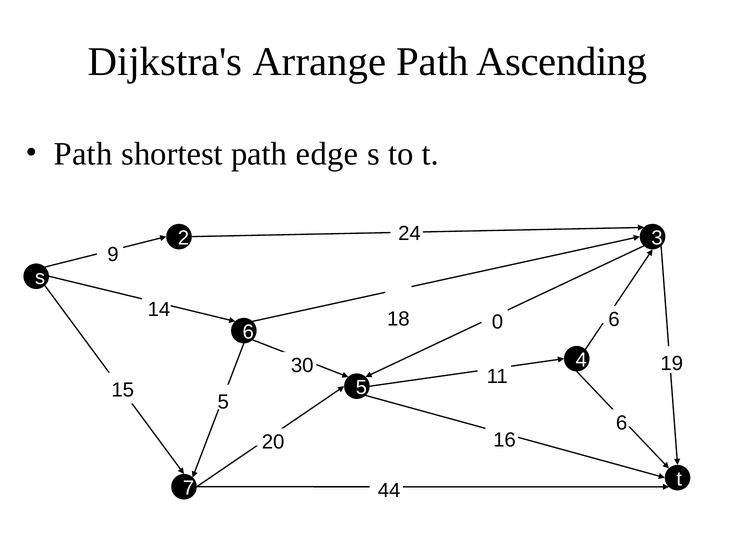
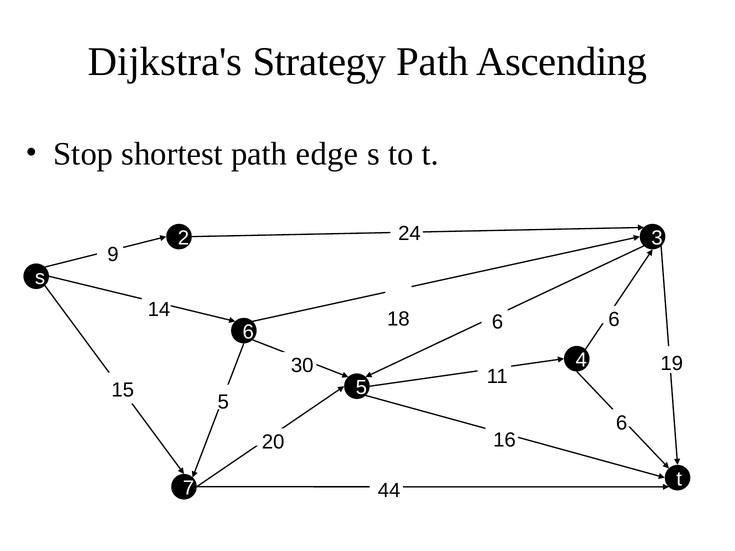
Arrange: Arrange -> Strategy (319, 62)
Path: Path -> Stop (83, 154)
18 0: 0 -> 6 (497, 322)
